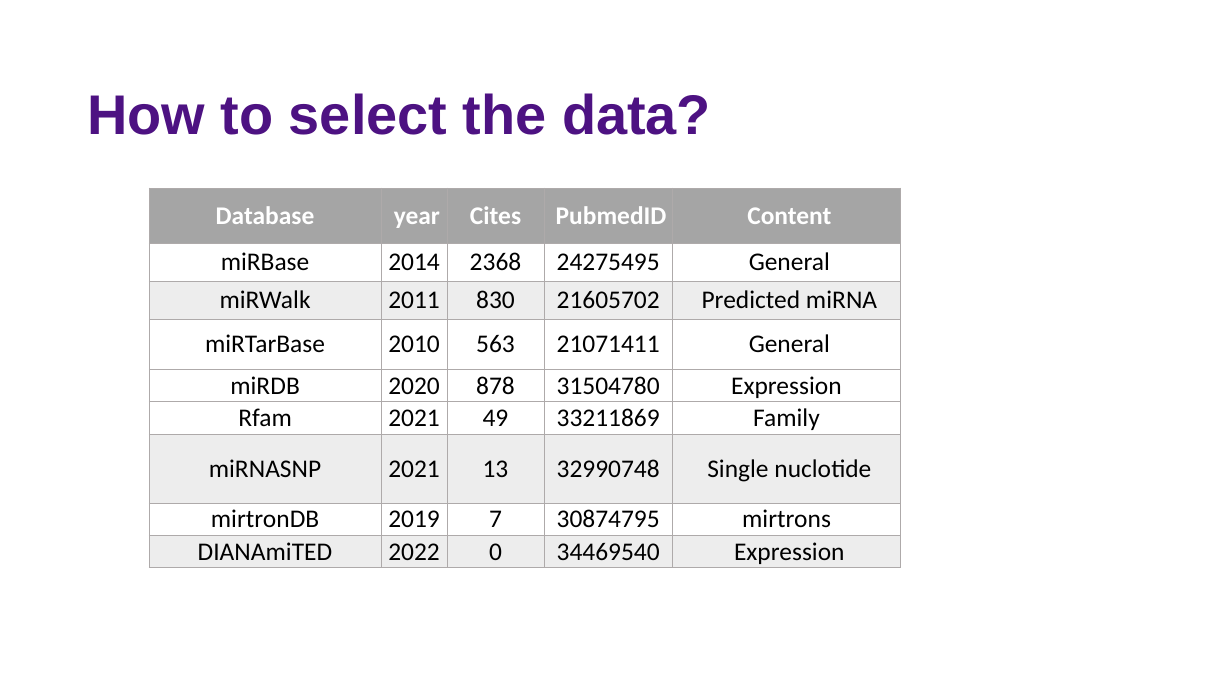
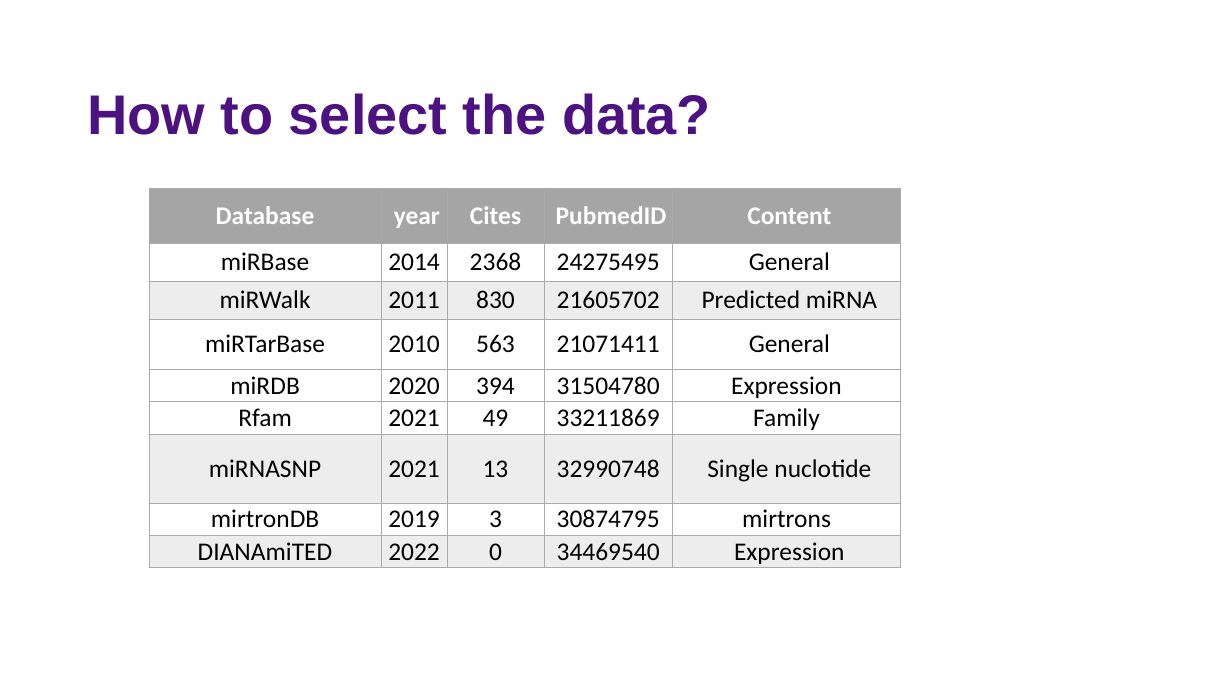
878: 878 -> 394 (496, 386)
7: 7 -> 3 (496, 520)
